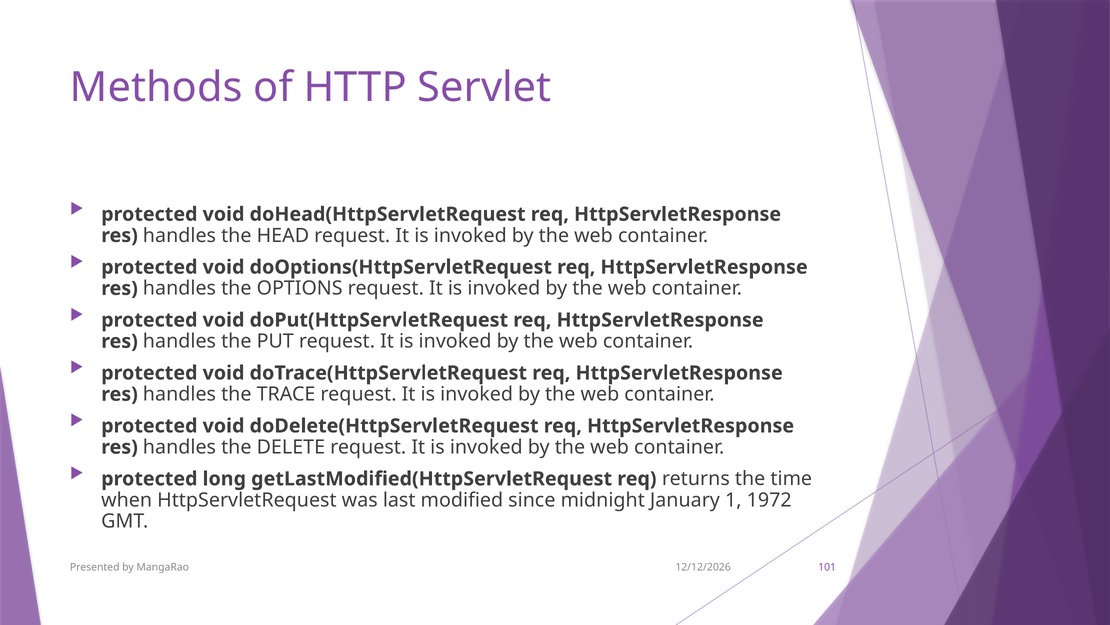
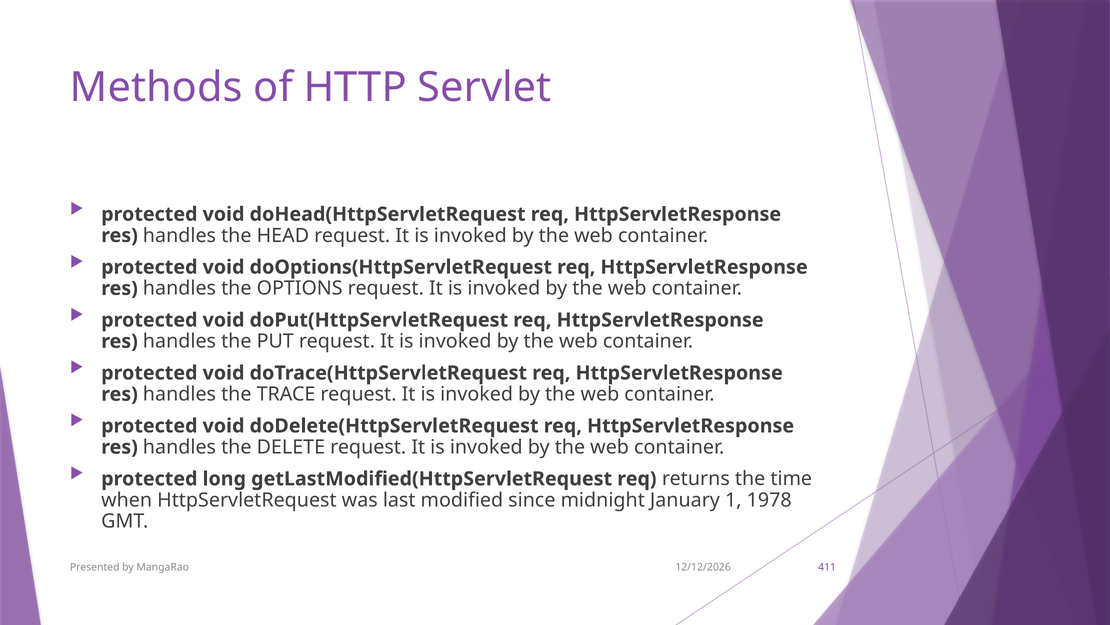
1972: 1972 -> 1978 (769, 500)
101: 101 -> 411 (827, 567)
